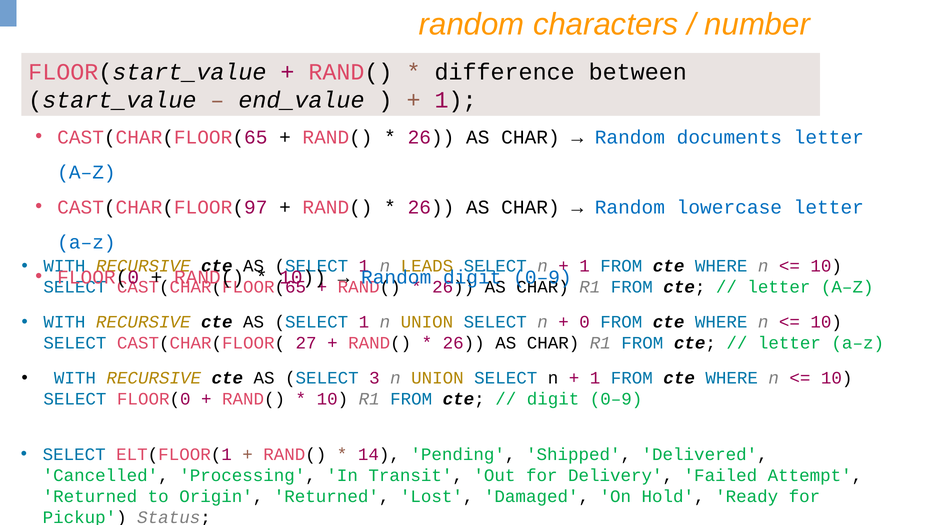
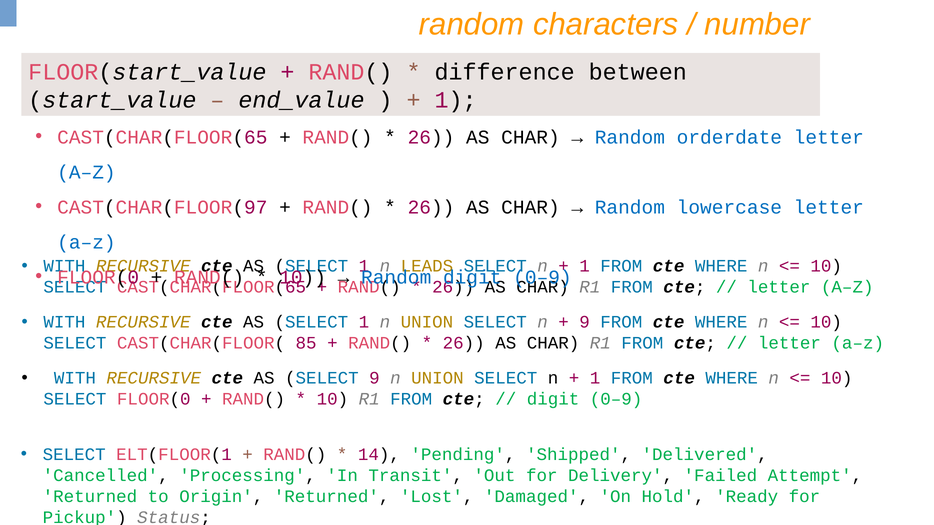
documents: documents -> orderdate (729, 137)
0: 0 -> 9 (585, 322)
27: 27 -> 85 (306, 343)
SELECT 3: 3 -> 9 (374, 378)
